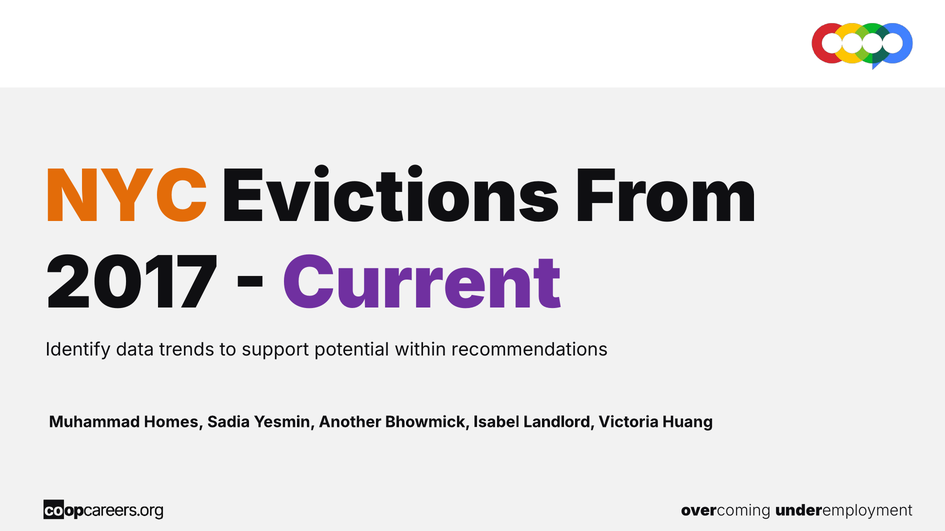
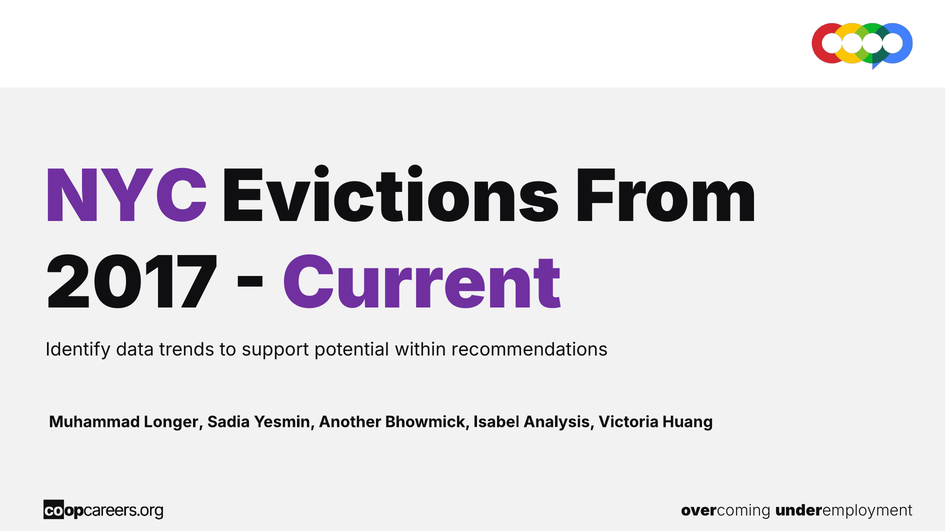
NYC colour: orange -> purple (127, 198)
Homes: Homes -> Longer (174, 422)
Landlord: Landlord -> Analysis (559, 422)
